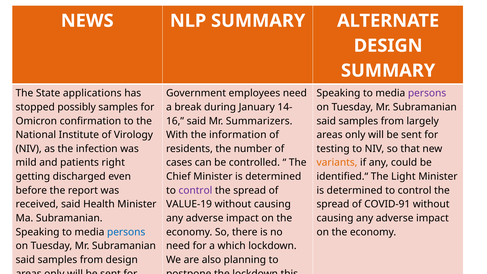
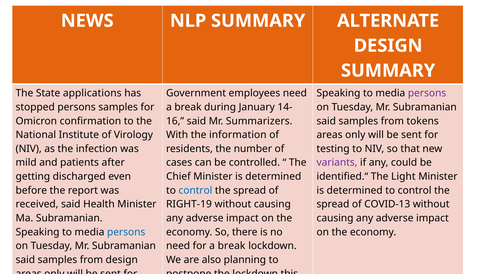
stopped possibly: possibly -> persons (77, 107)
largely: largely -> tokens (423, 121)
right: right -> after (113, 163)
variants colour: orange -> purple (337, 163)
control colour: purple -> blue (195, 190)
VALUE-19: VALUE-19 -> RIGHT-19 (189, 204)
COVID-91: COVID-91 -> COVID-13 (387, 204)
for a which: which -> break (232, 246)
